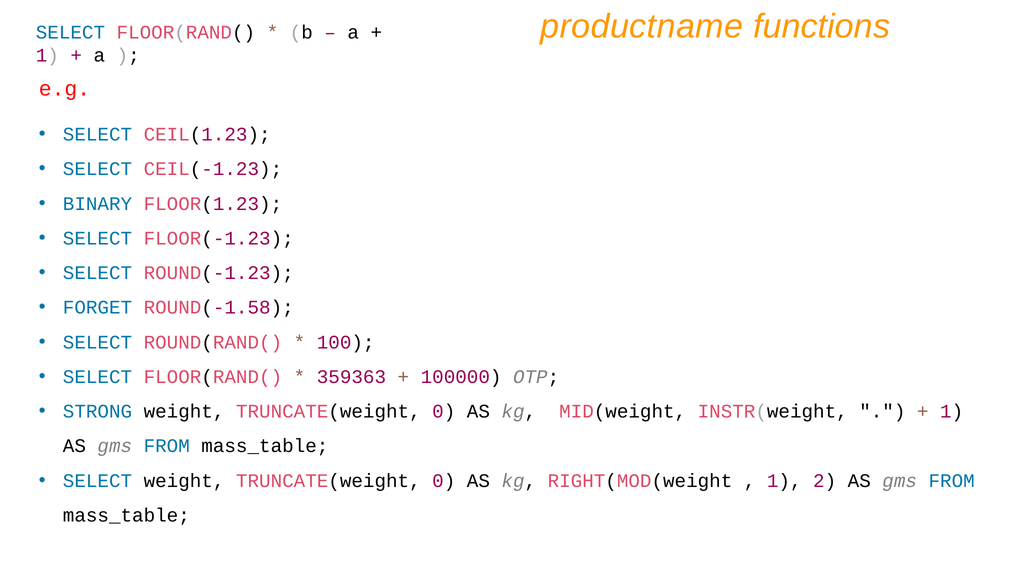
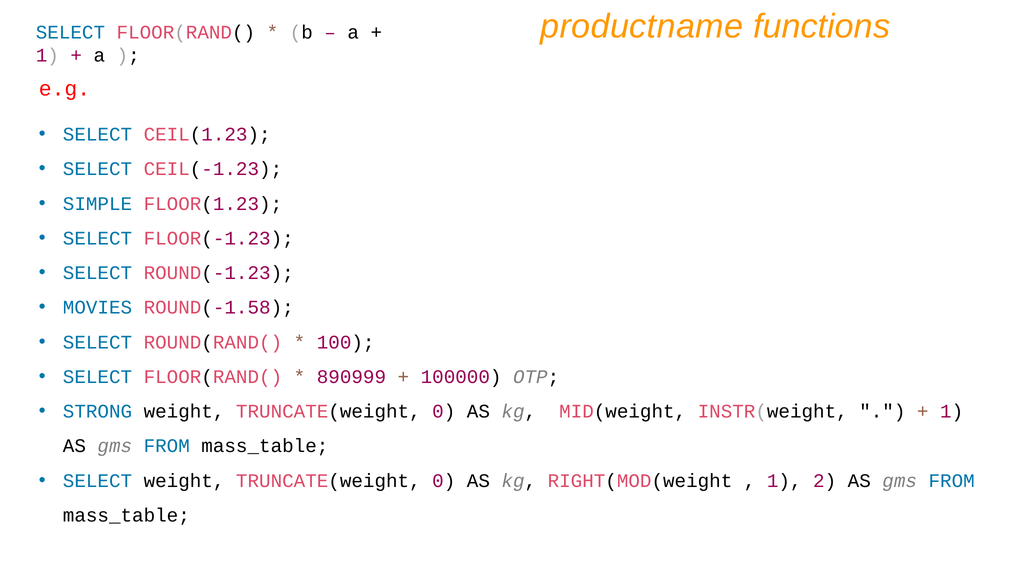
BINARY: BINARY -> SIMPLE (97, 204)
FORGET: FORGET -> MOVIES (97, 308)
359363: 359363 -> 890999 (351, 377)
